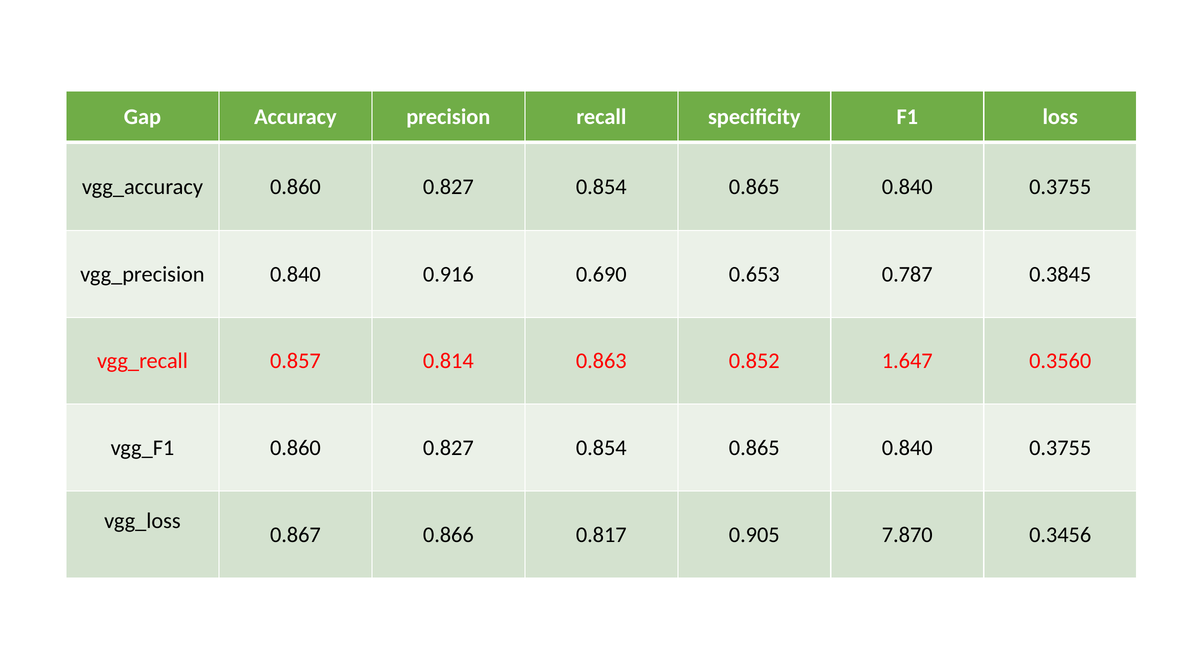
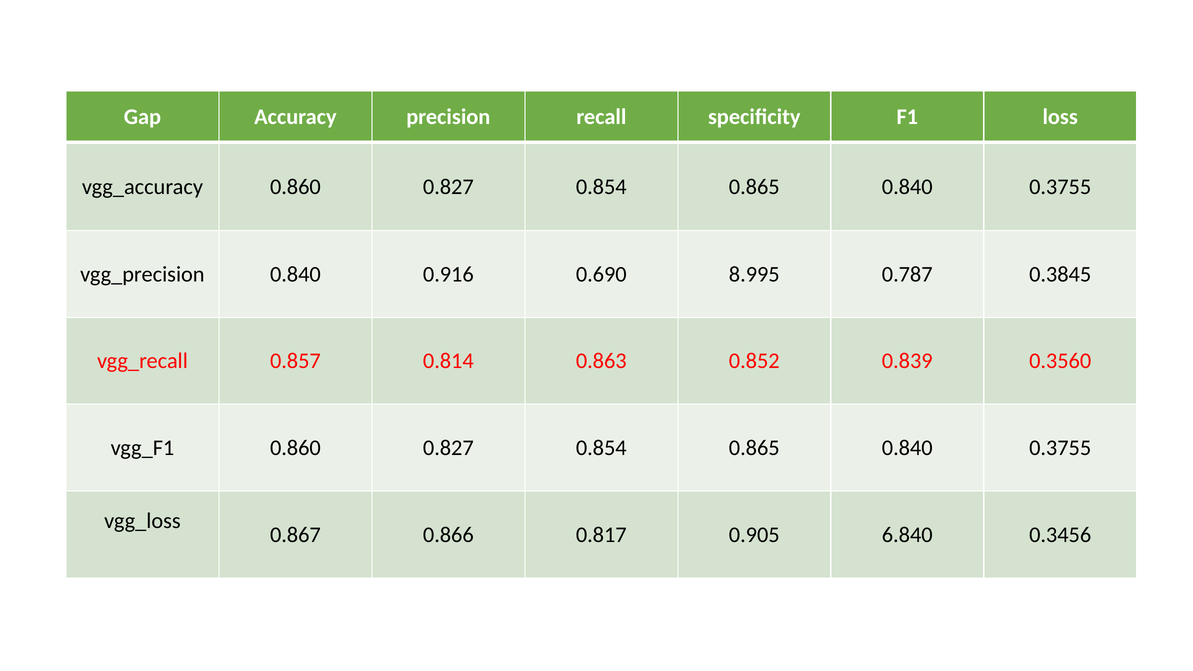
0.653: 0.653 -> 8.995 (754, 274)
1.647: 1.647 -> 0.839 (907, 361)
7.870: 7.870 -> 6.840 (907, 535)
